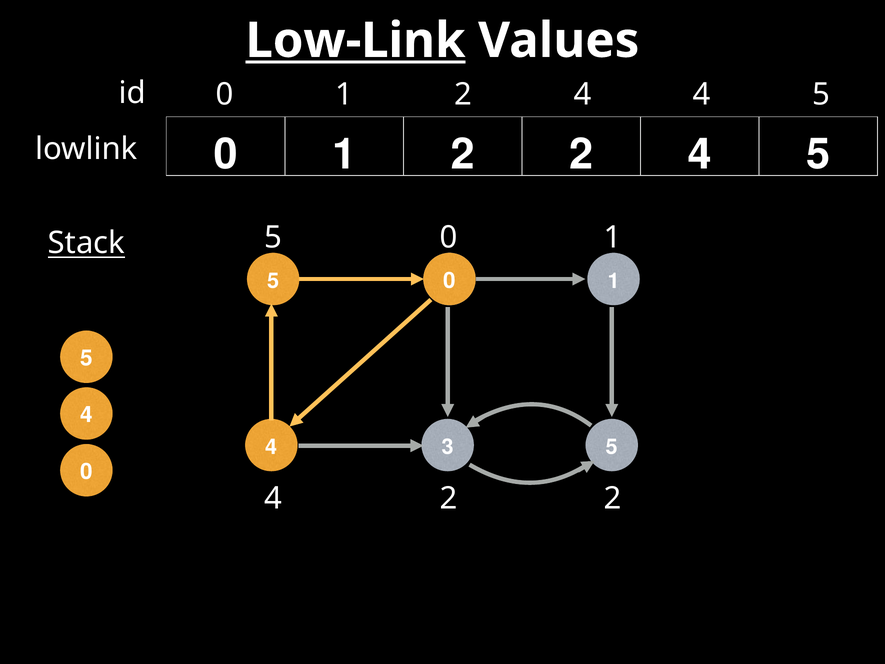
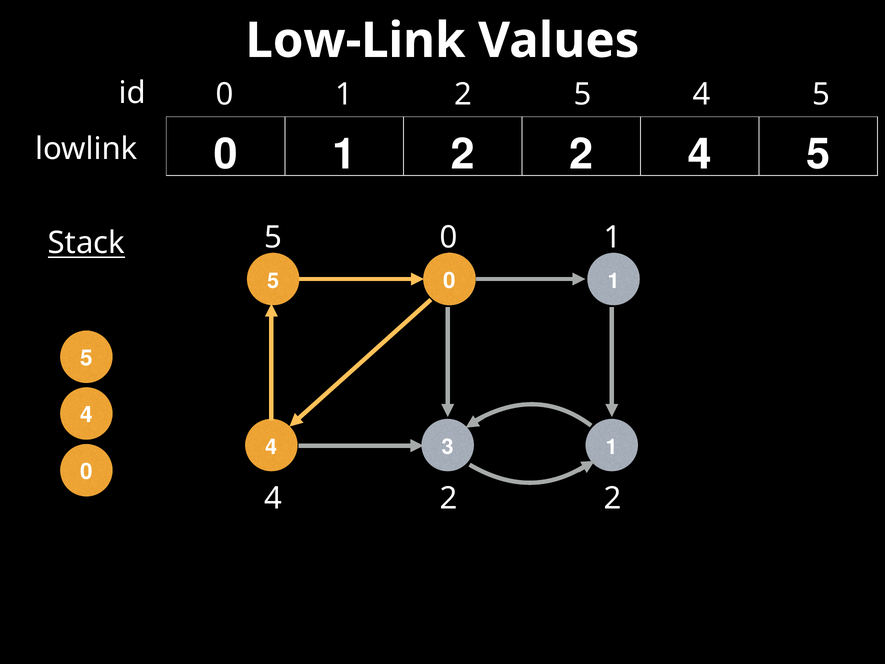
Low-Link underline: present -> none (355, 41)
1 2 4: 4 -> 5 (583, 95)
5: 5 -> 1 (612, 447)
